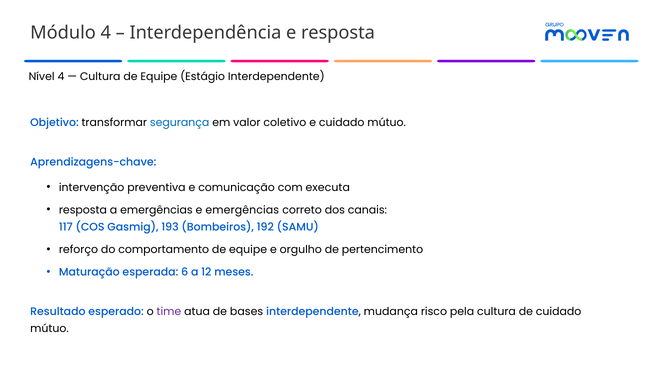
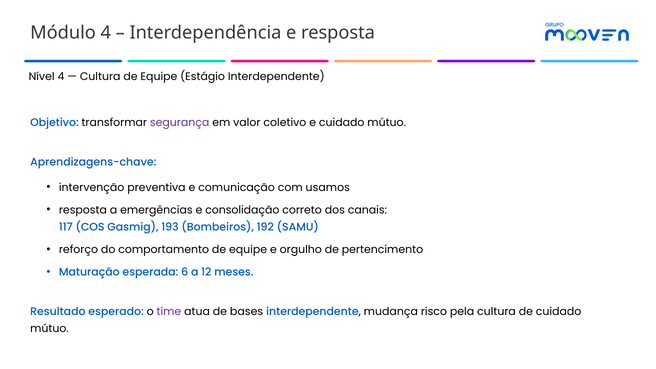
segurança colour: blue -> purple (180, 123)
executa: executa -> usamos (328, 187)
e emergências: emergências -> consolidação (242, 210)
